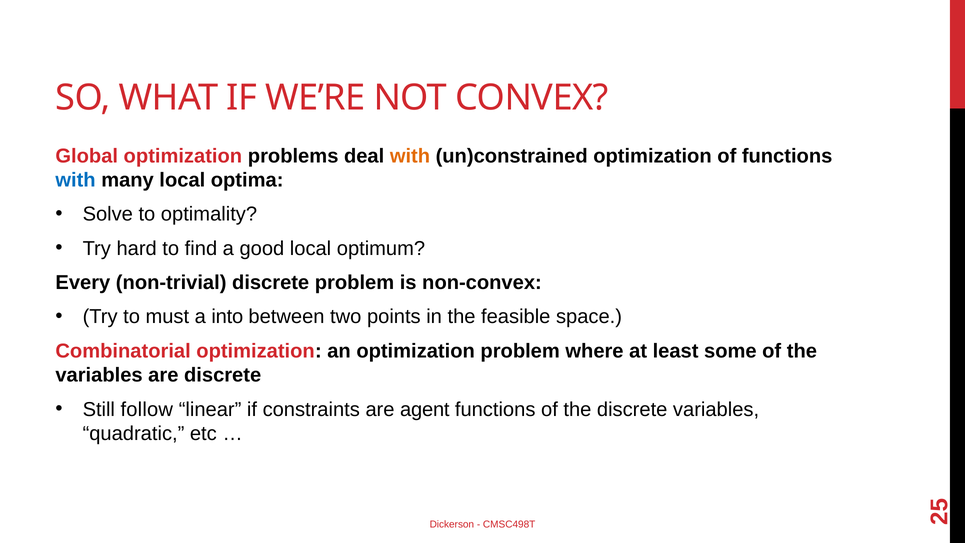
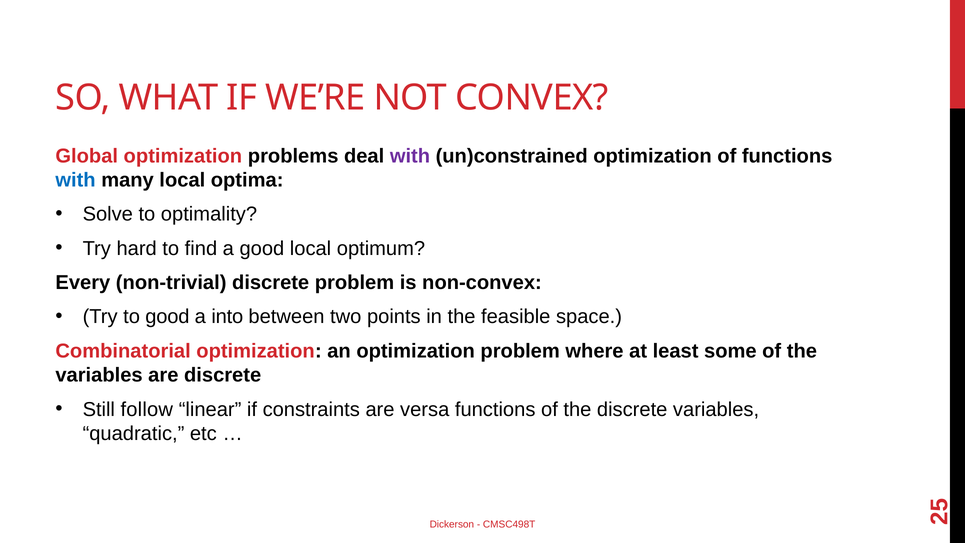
with colour: orange -> purple (410, 156)
to must: must -> good (167, 317)
agent: agent -> versa (425, 409)
